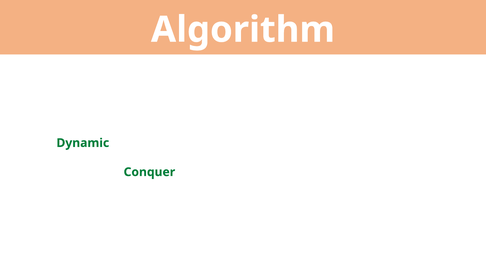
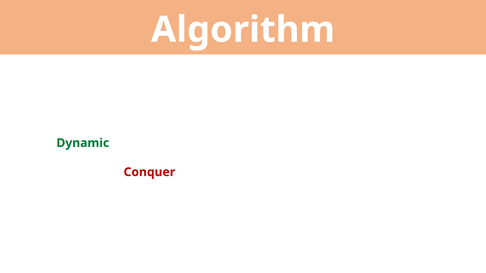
Conquer colour: green -> red (149, 172)
